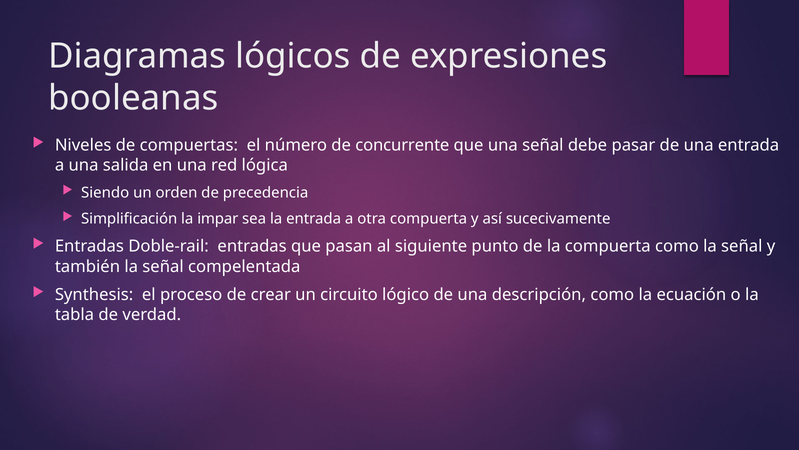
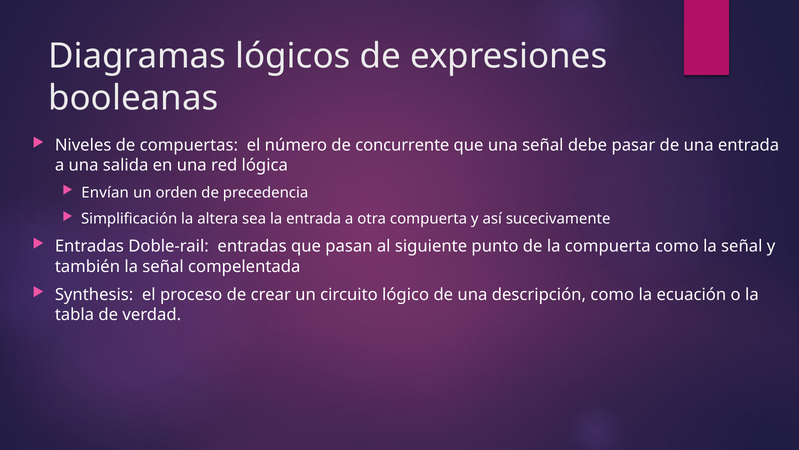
Siendo: Siendo -> Envían (105, 192)
impar: impar -> altera (218, 219)
